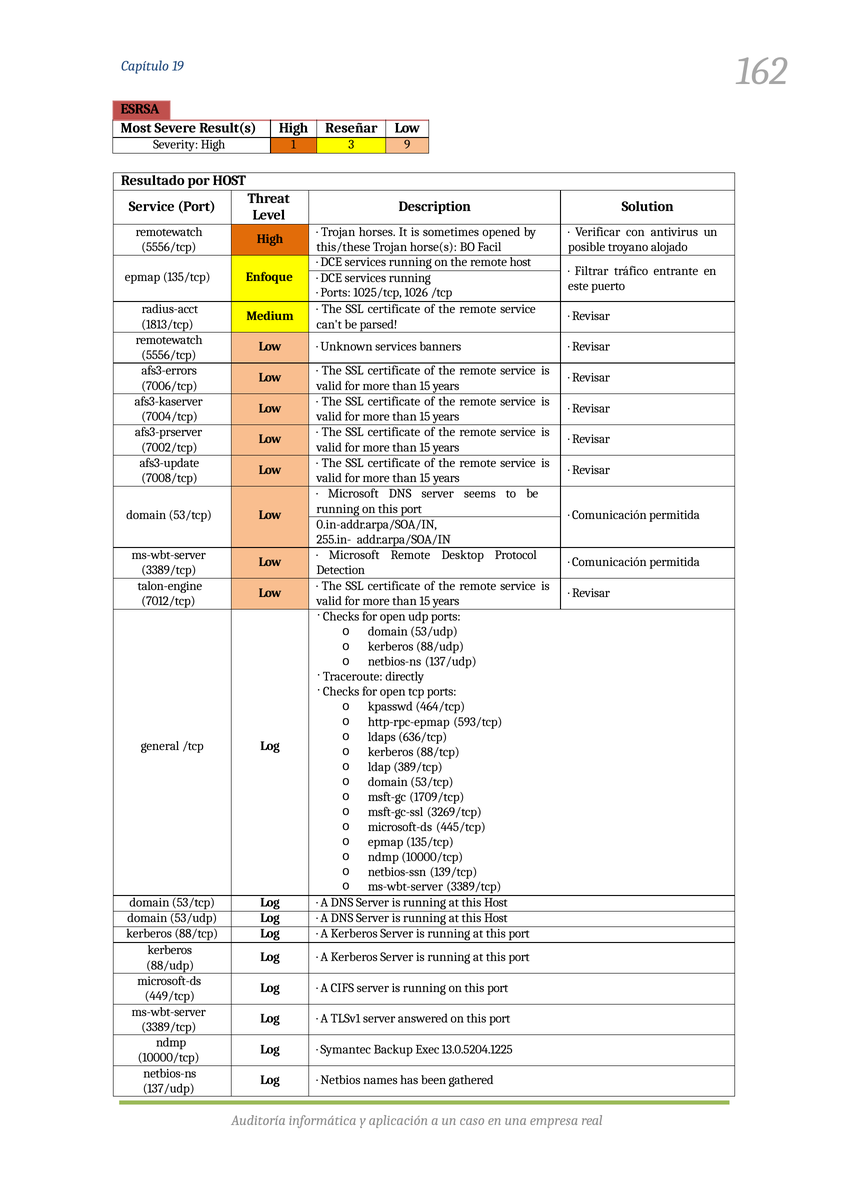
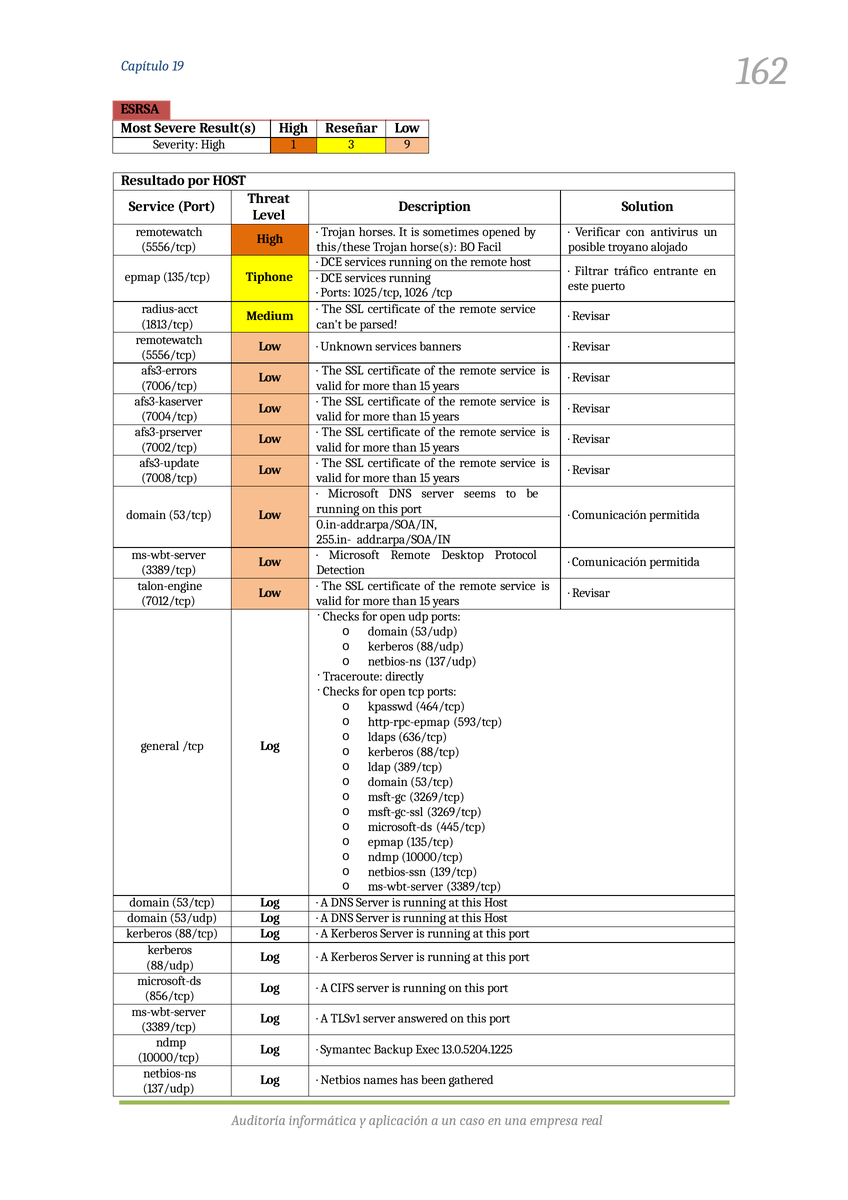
Enfoque: Enfoque -> Tiphone (269, 277)
msft-gc 1709/tcp: 1709/tcp -> 3269/tcp (437, 797)
449/tcp: 449/tcp -> 856/tcp (170, 996)
